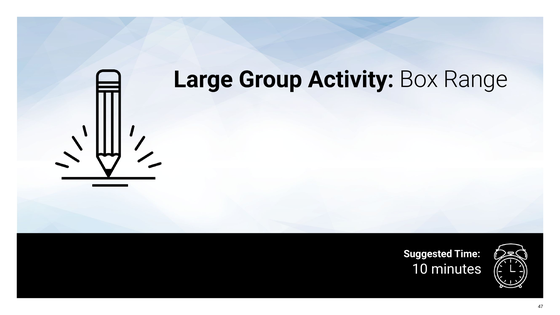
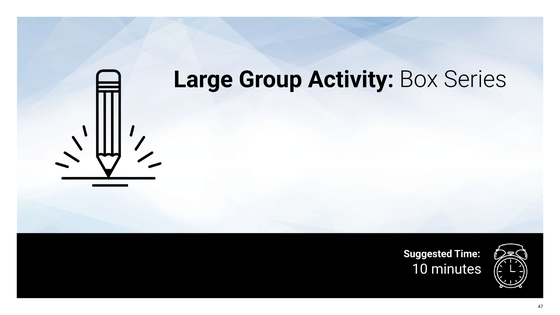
Range: Range -> Series (475, 79)
